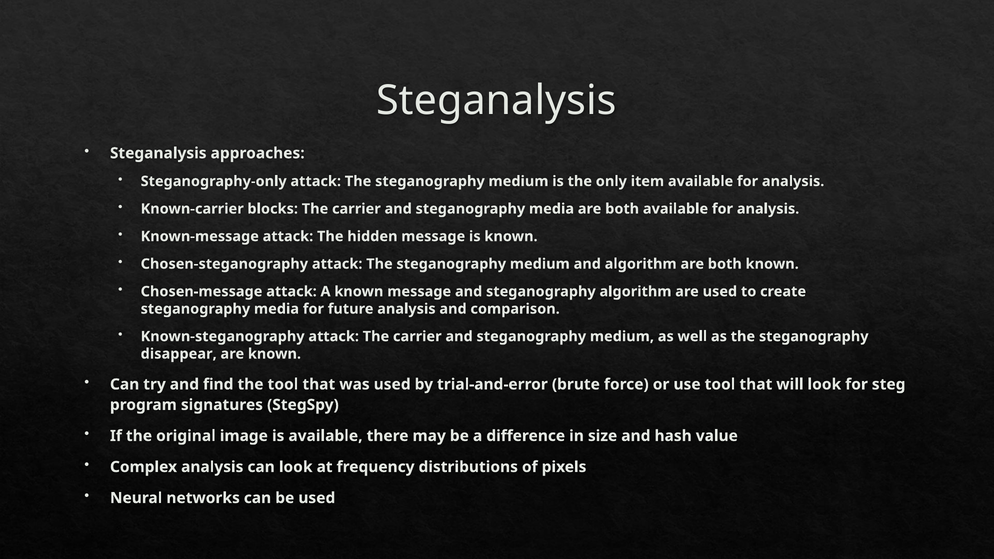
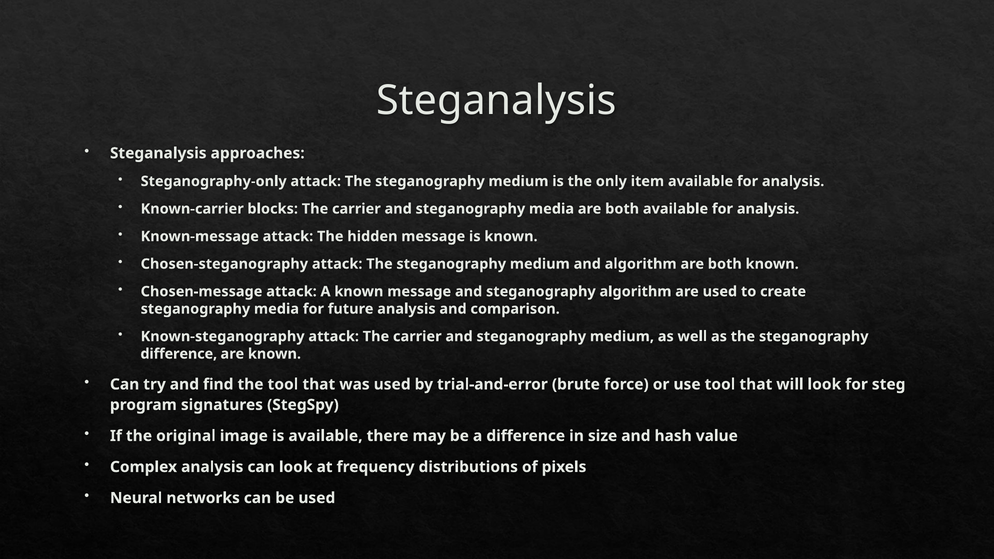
disappear: disappear -> difference (179, 354)
